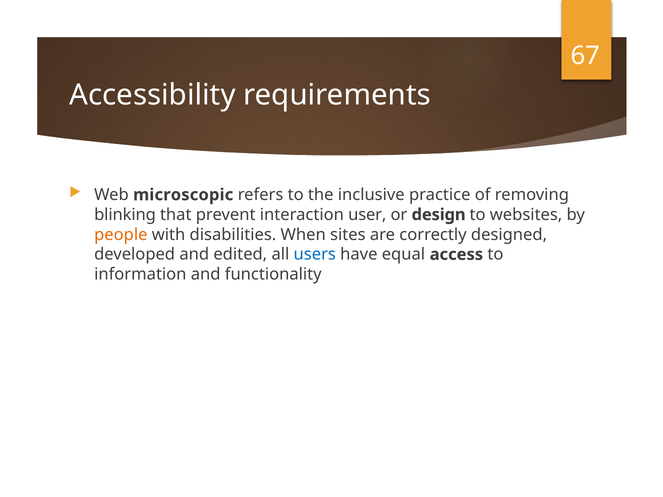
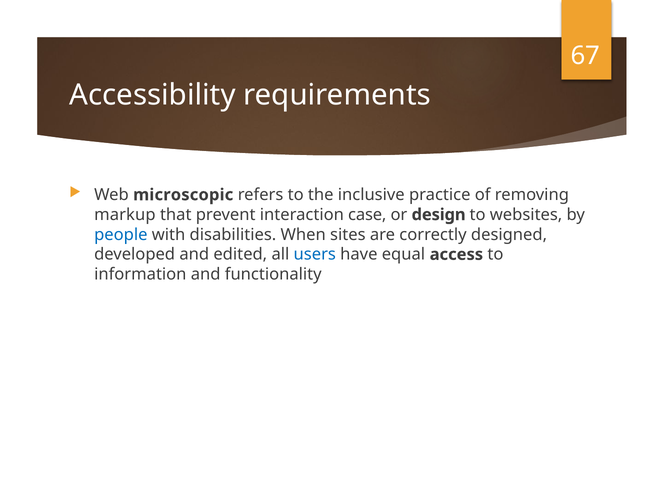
blinking: blinking -> markup (125, 215)
user: user -> case (367, 215)
people colour: orange -> blue (121, 235)
